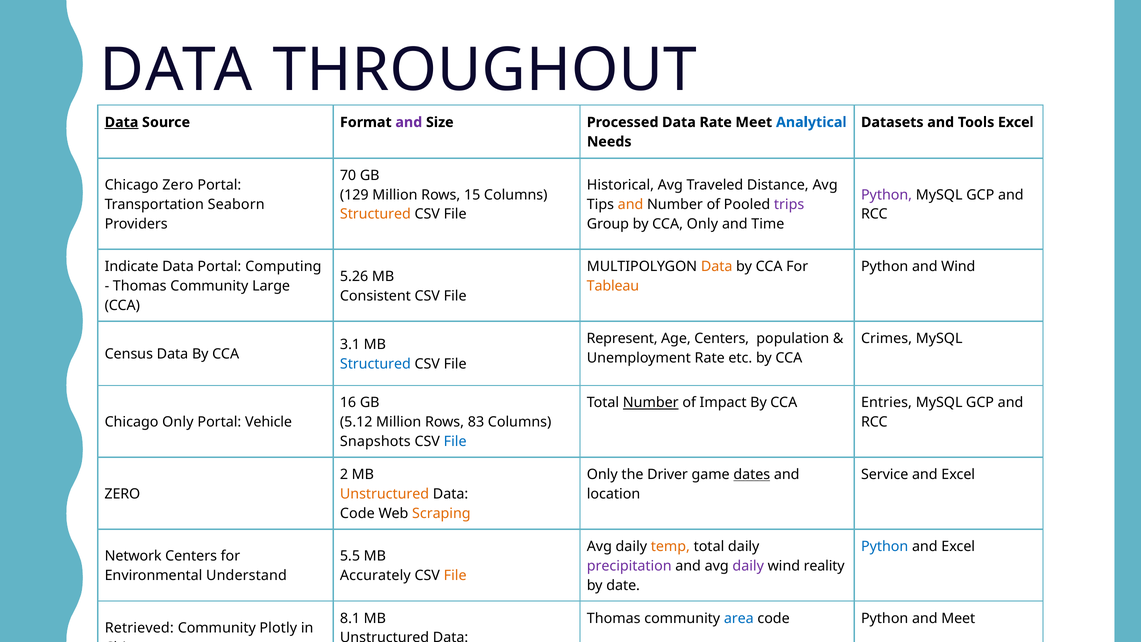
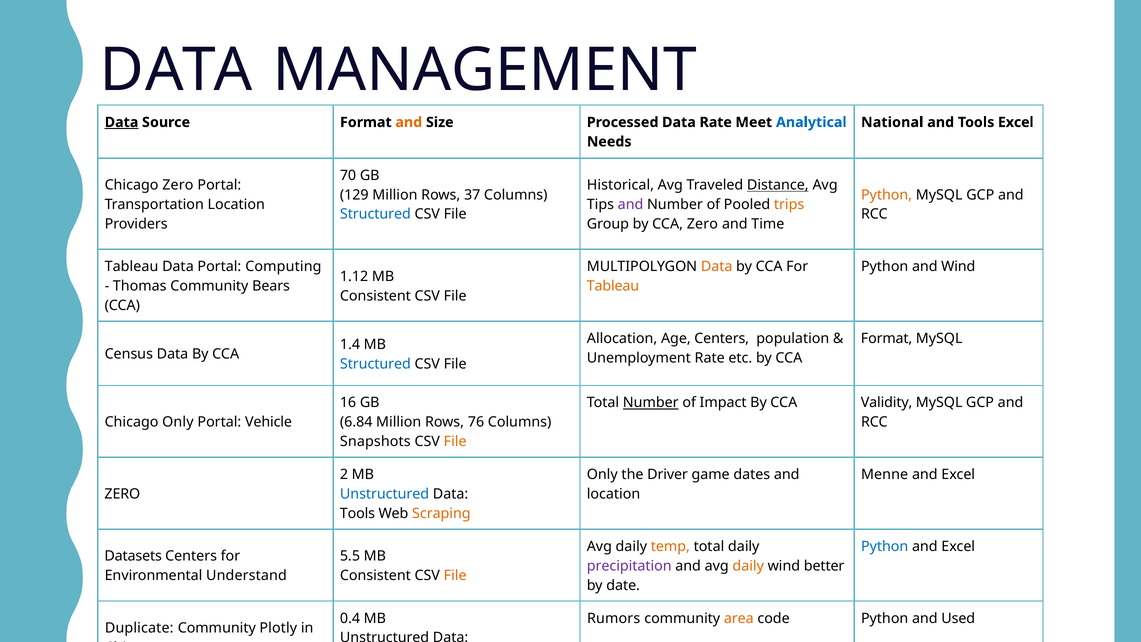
THROUGHOUT: THROUGHOUT -> MANAGEMENT (485, 70)
and colour: purple -> orange (409, 122)
Datasets: Datasets -> National (892, 122)
Distance underline: none -> present (778, 185)
15: 15 -> 37 (472, 195)
Python colour: purple -> orange (887, 195)
Transportation Seaborn: Seaborn -> Location (236, 204)
and colour: orange -> purple (631, 204)
trips colour: purple -> orange (789, 204)
Structured colour: orange -> blue (375, 214)
CCA Only: Only -> Zero (702, 224)
Indicate: Indicate -> Tableau (132, 267)
5.26: 5.26 -> 1.12 (354, 276)
Large: Large -> Bears (271, 286)
Represent: Represent -> Allocation (622, 338)
Crimes: Crimes -> Format (887, 338)
3.1: 3.1 -> 1.4 (350, 344)
Entries: Entries -> Validity (887, 403)
5.12: 5.12 -> 6.84 (356, 422)
83: 83 -> 76 (476, 422)
File colour: blue -> orange (455, 441)
dates underline: present -> none (752, 475)
Service: Service -> Menne (885, 475)
Unstructured colour: orange -> blue (385, 494)
Code: Code -> Tools (357, 513)
Network: Network -> Datasets (133, 556)
daily colour: purple -> orange (748, 566)
reality: reality -> better (824, 566)
Accurately: Accurately -> Consistent (375, 575)
8.1: 8.1 -> 0.4 (350, 618)
Thomas: Thomas -> Rumors (614, 618)
area colour: blue -> orange (739, 618)
and Meet: Meet -> Used (958, 618)
Retrieved: Retrieved -> Duplicate (139, 628)
